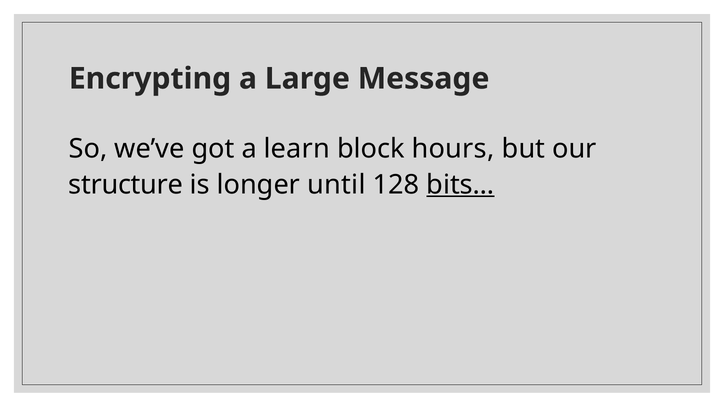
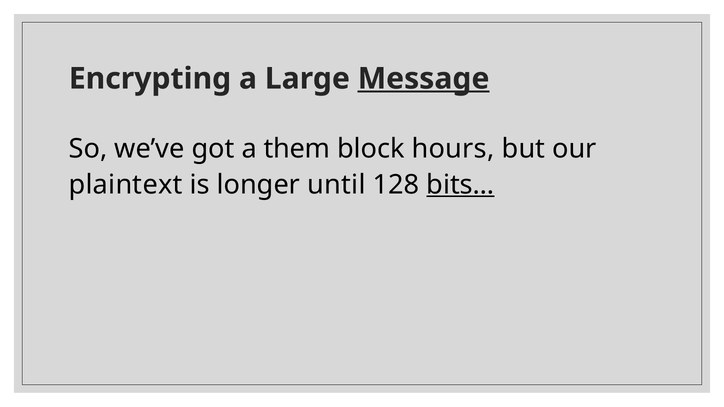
Message underline: none -> present (424, 79)
learn: learn -> them (297, 149)
structure: structure -> plaintext (126, 185)
